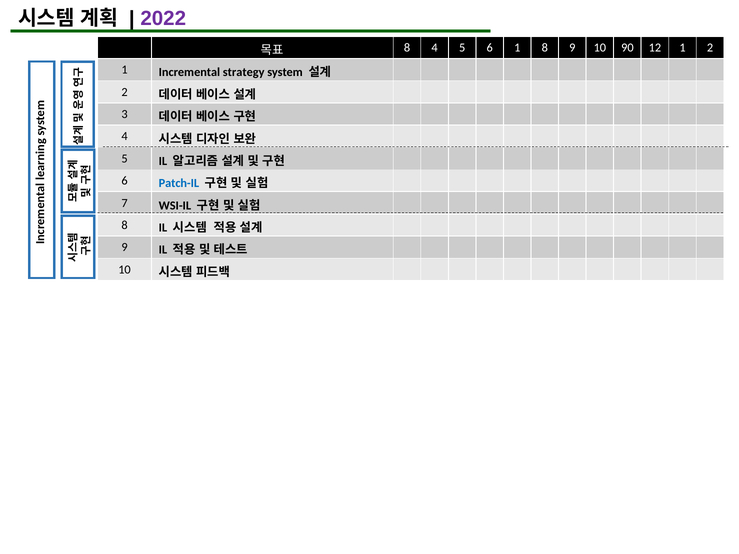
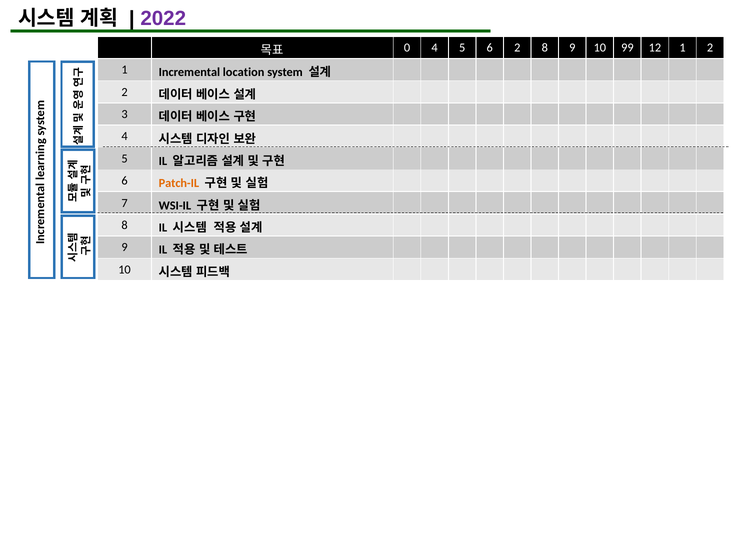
8: 8 -> 0 (407, 48)
6 1: 1 -> 2 (517, 48)
90: 90 -> 99 (627, 48)
strategy: strategy -> location (244, 72)
Patch-IL colour: blue -> orange (179, 183)
